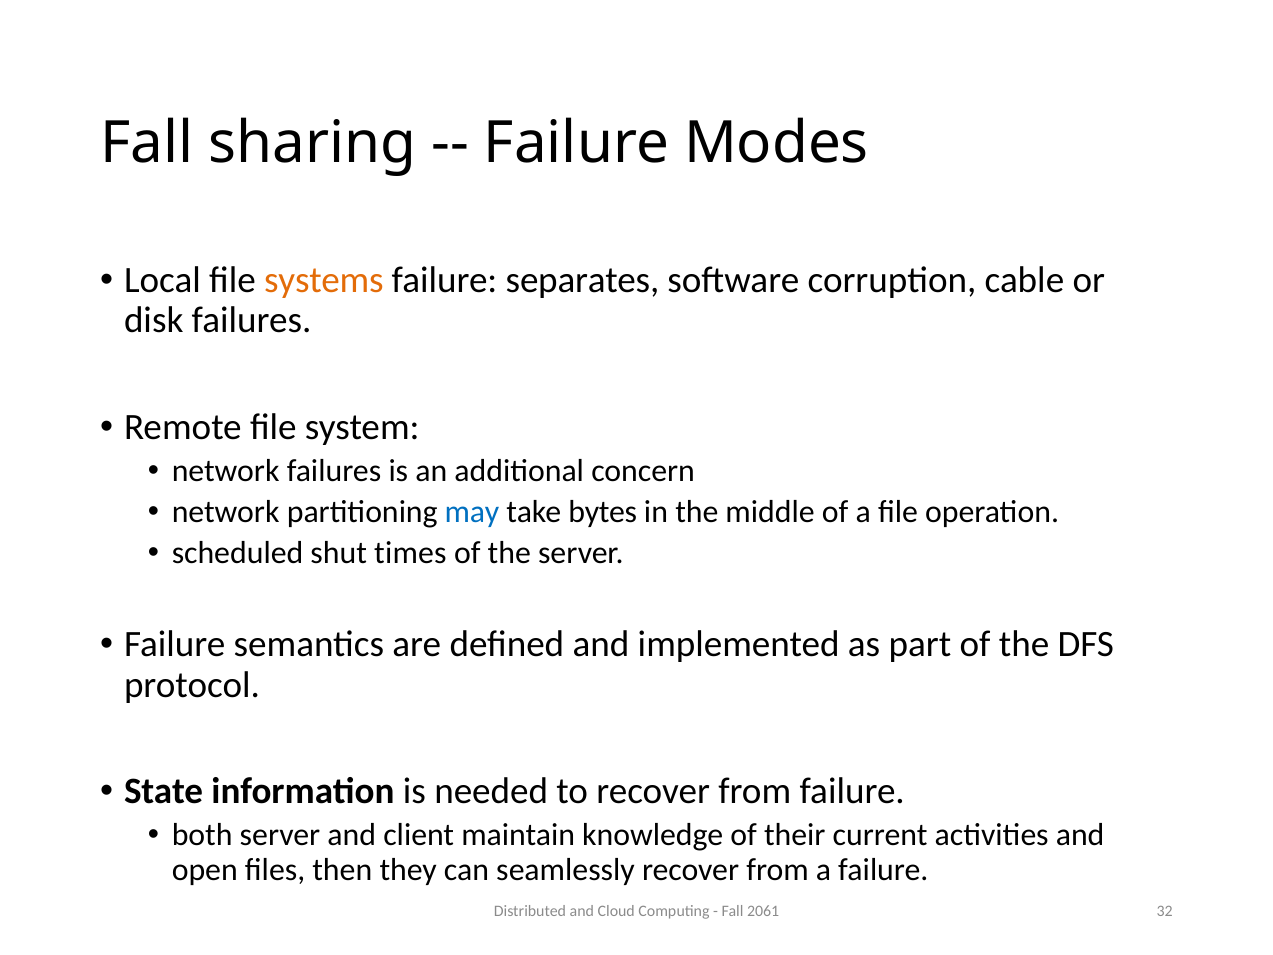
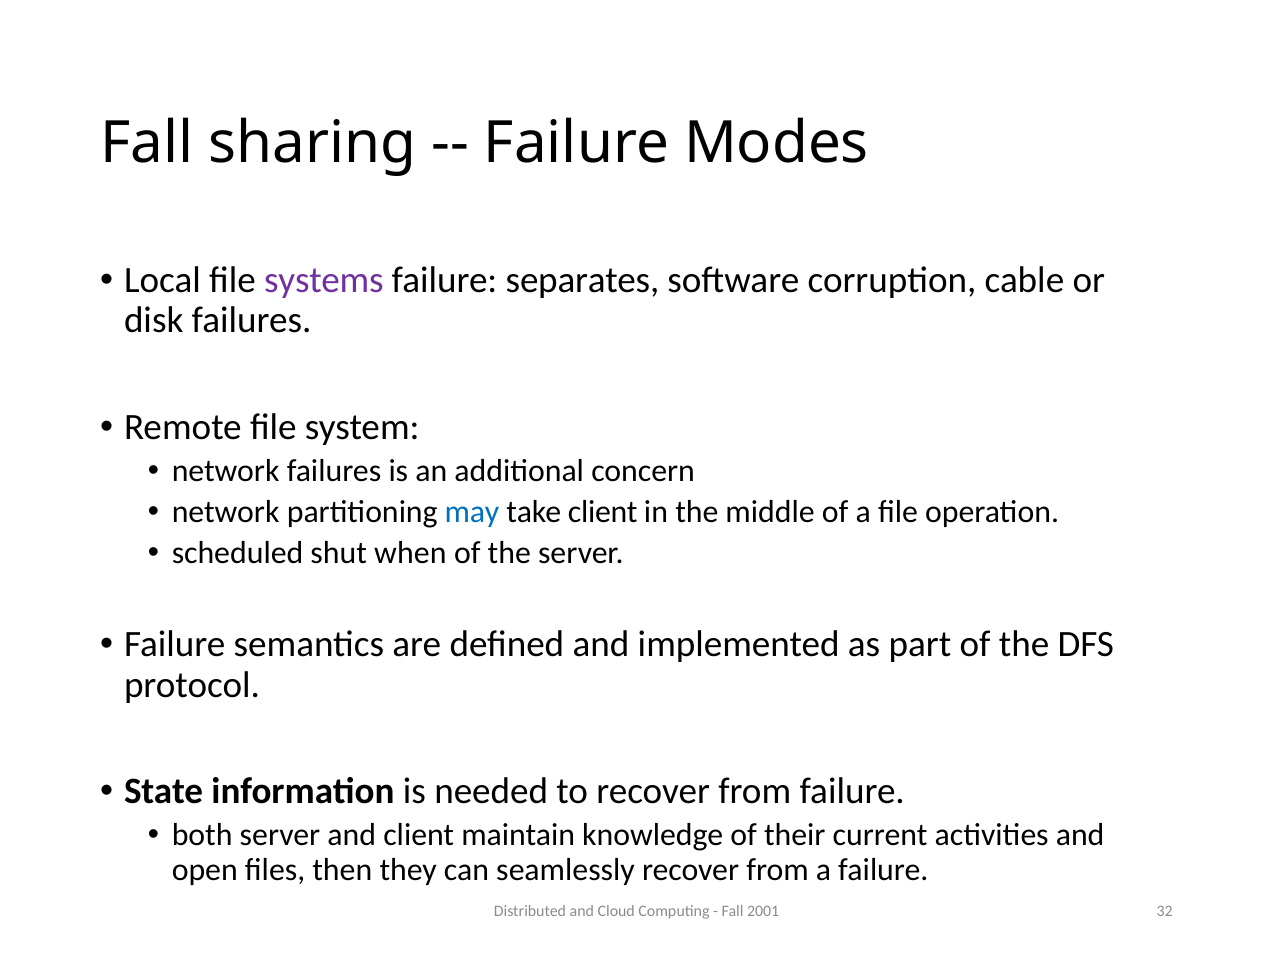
systems colour: orange -> purple (324, 280)
take bytes: bytes -> client (603, 512)
times: times -> when (410, 553)
2061: 2061 -> 2001 (763, 911)
